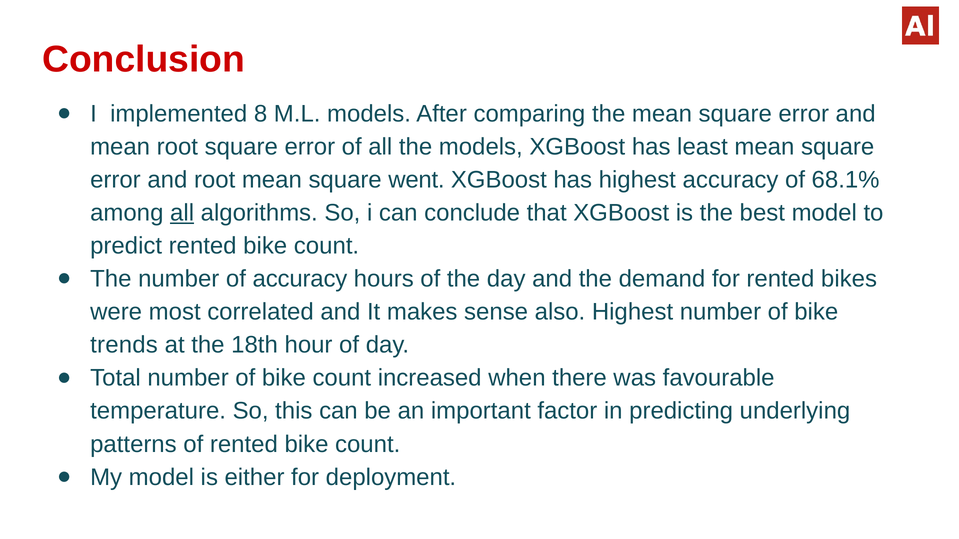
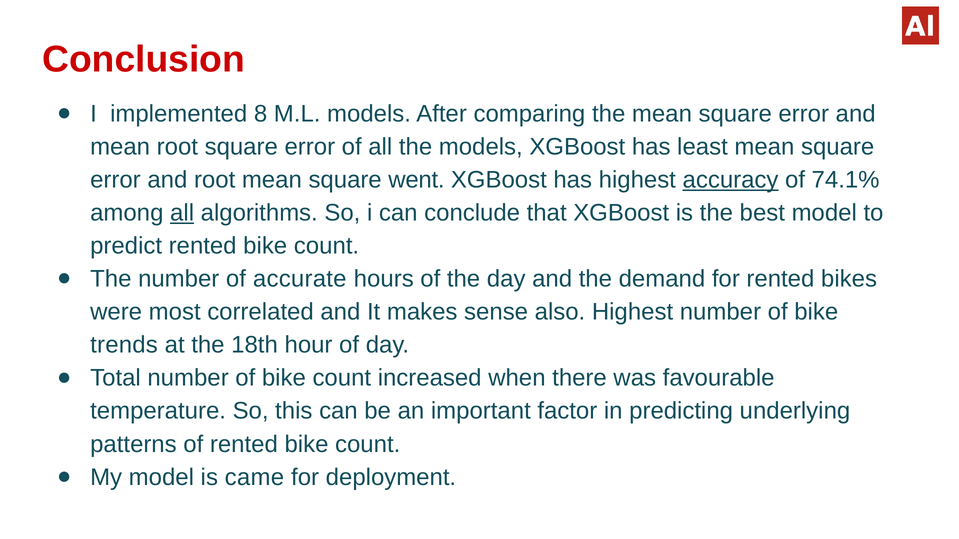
accuracy underline: none -> present (731, 180)
68.1%: 68.1% -> 74.1% (846, 180)
of accuracy: accuracy -> accurate (300, 279)
either: either -> came (254, 478)
